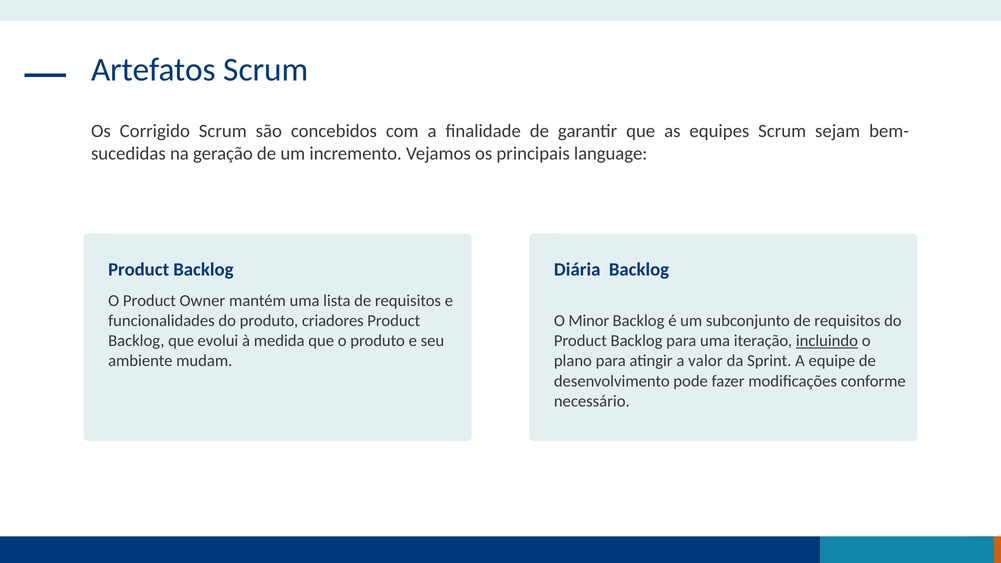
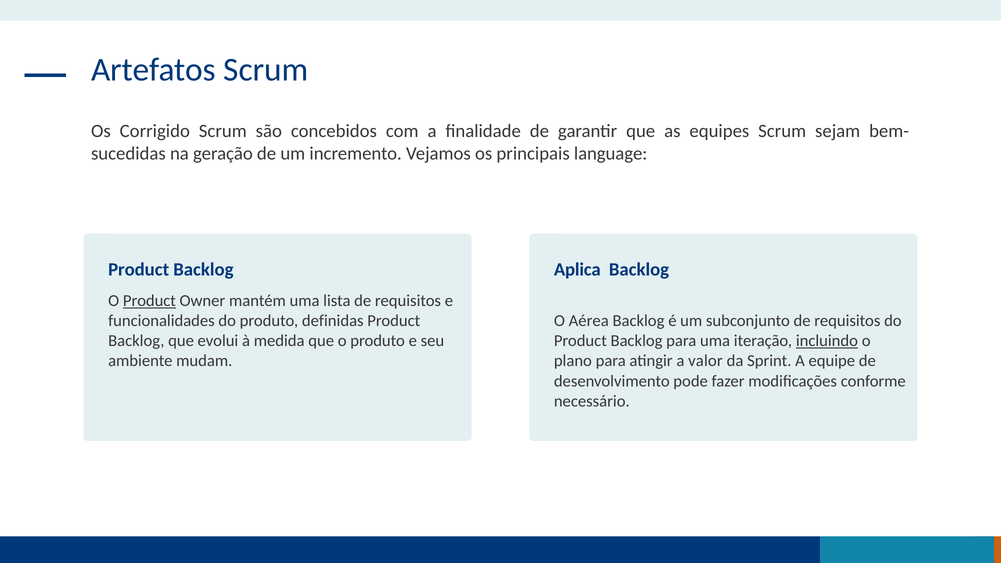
Diária: Diária -> Aplica (577, 269)
Product underline: none -> present (149, 301)
criadores: criadores -> definidas (333, 321)
Minor: Minor -> Aérea (589, 321)
